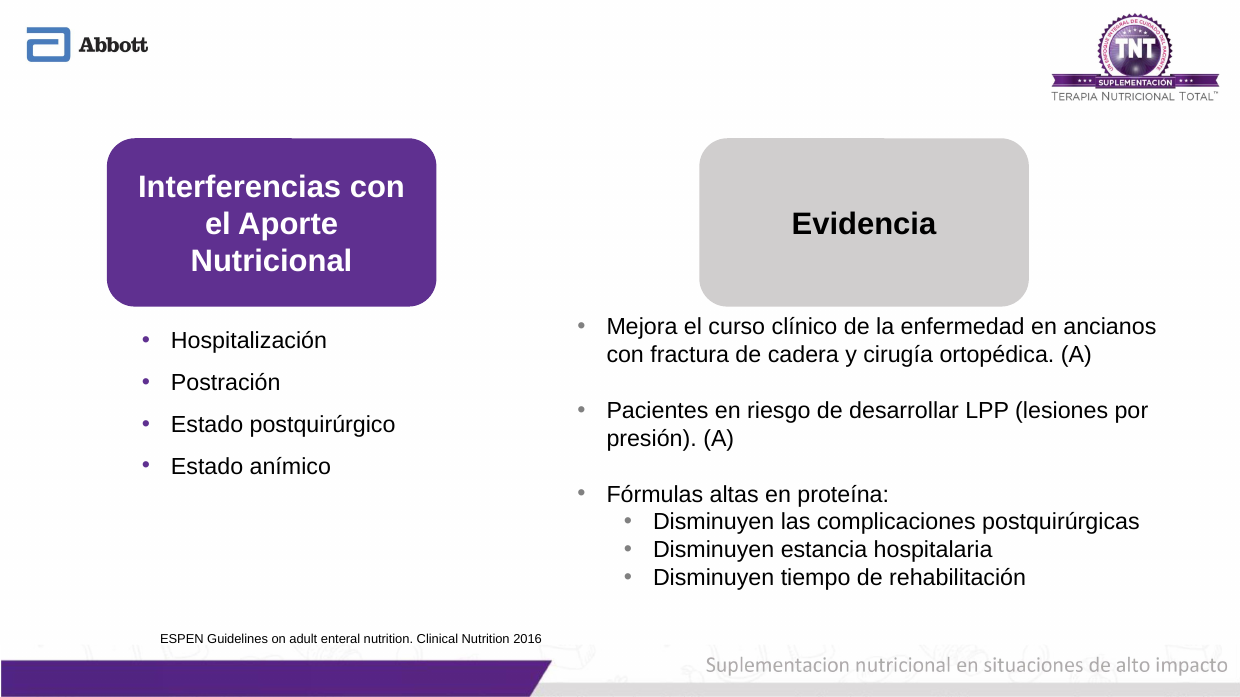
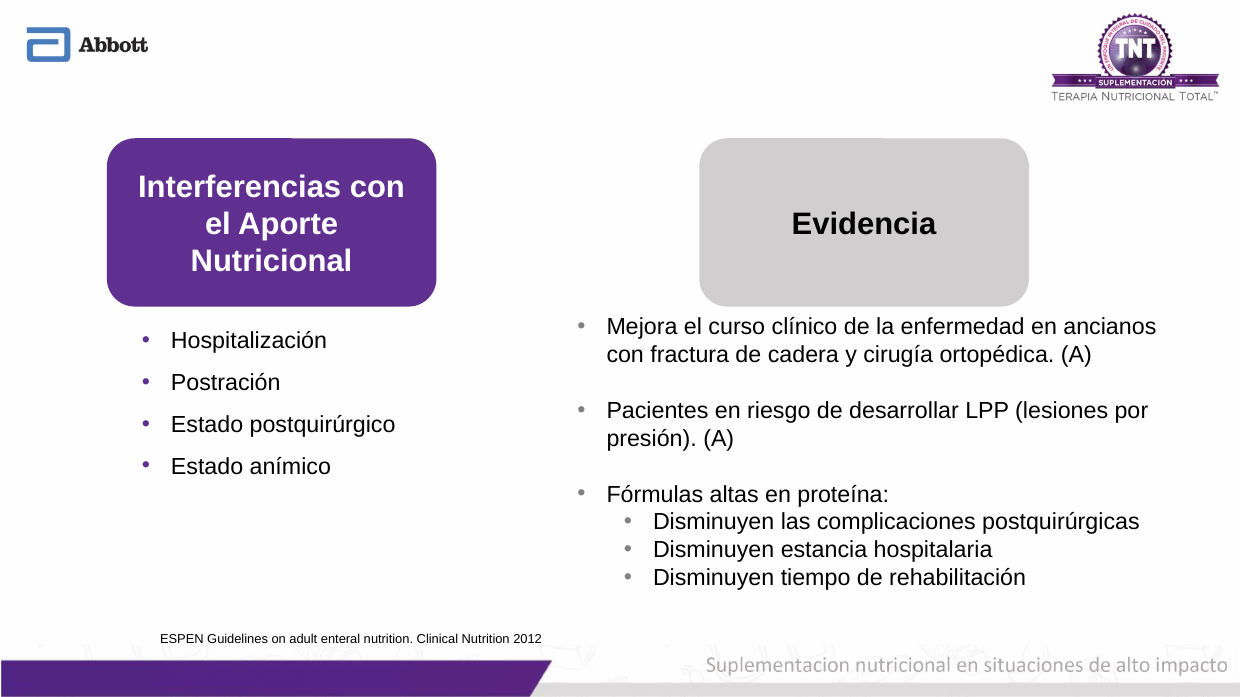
2016: 2016 -> 2012 (528, 640)
